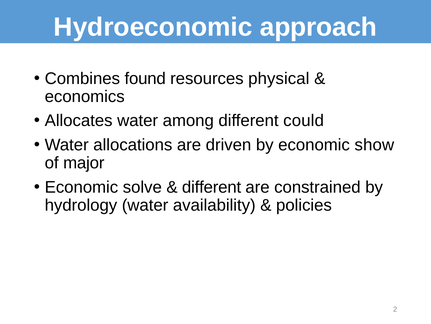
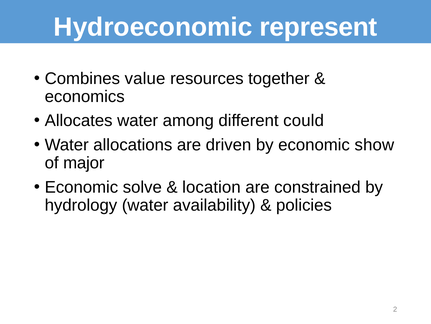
approach: approach -> represent (319, 27)
found: found -> value (145, 78)
physical: physical -> together (279, 78)
different: different -> location (211, 187)
